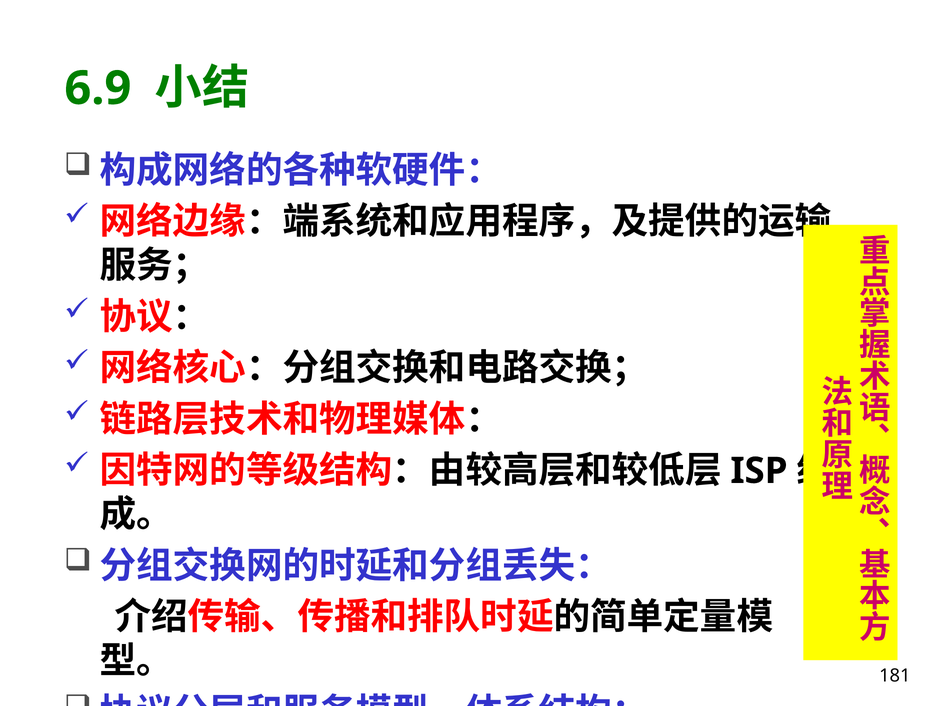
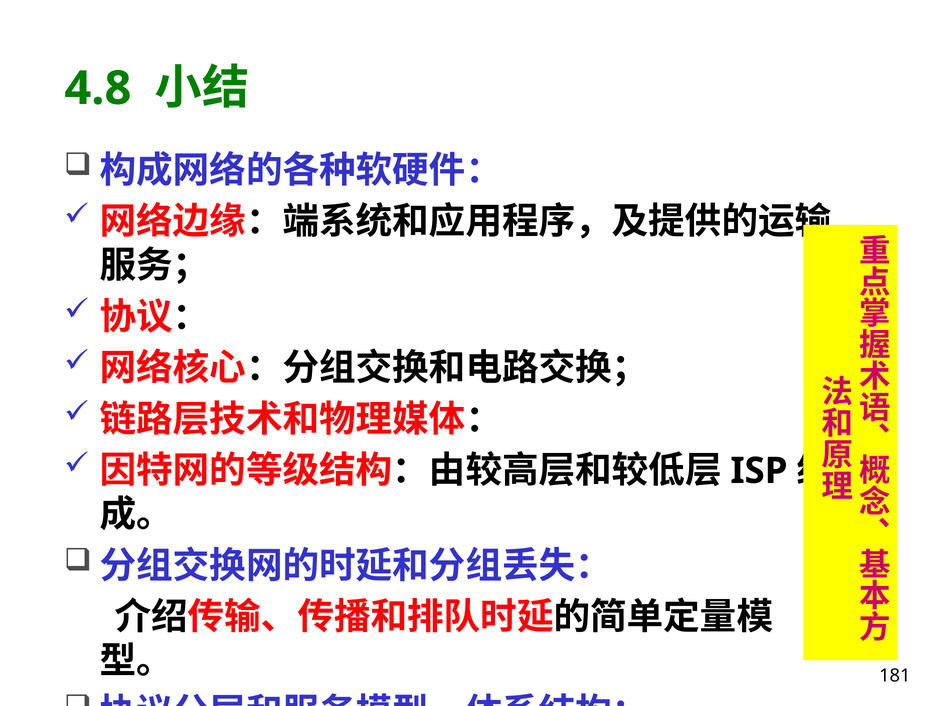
6.9: 6.9 -> 4.8 (98, 88)
